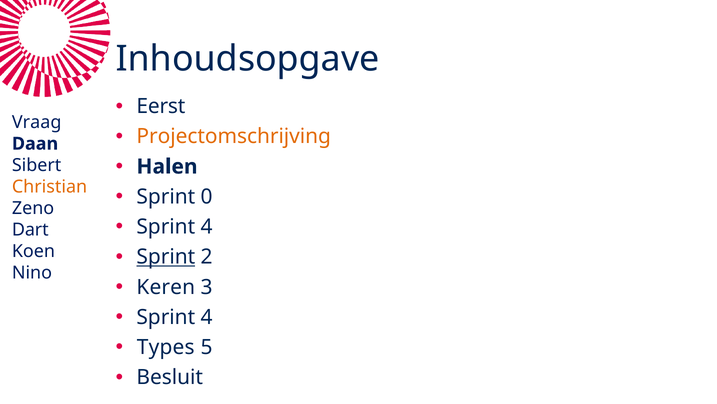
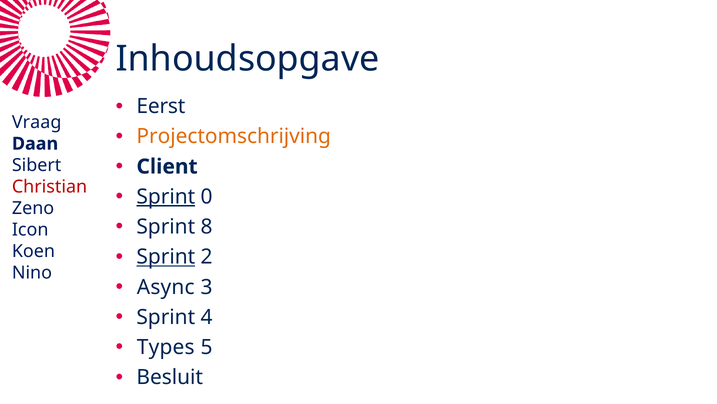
Halen: Halen -> Client (167, 166)
Christian colour: orange -> red (50, 187)
Sprint underline: none -> present (166, 196)
4: 4 -> 8 (207, 227)
Dart: Dart -> Icon (30, 230)
Keren: Keren -> Async (166, 287)
